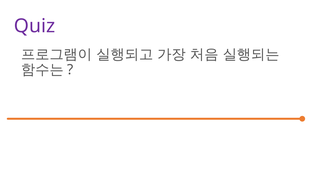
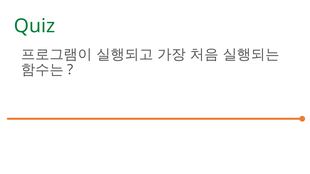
Quiz colour: purple -> green (35, 26)
